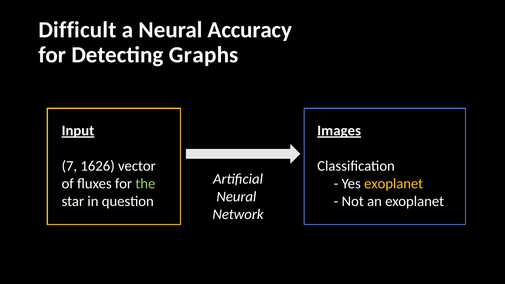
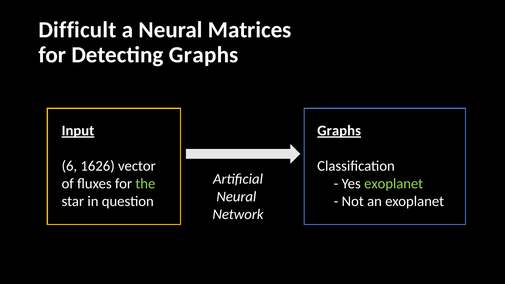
Accuracy: Accuracy -> Matrices (250, 30)
Images: Images -> Graphs (339, 131)
7: 7 -> 6 (69, 166)
exoplanet colour: yellow -> light green (394, 184)
